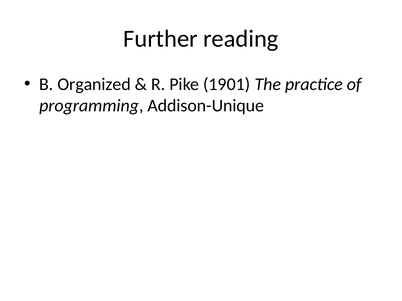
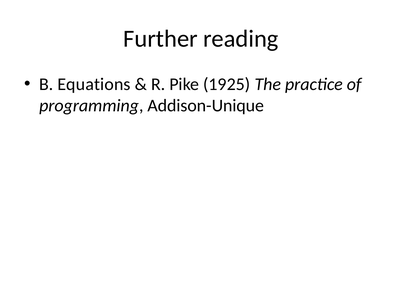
Organized: Organized -> Equations (94, 84)
1901: 1901 -> 1925 (227, 84)
